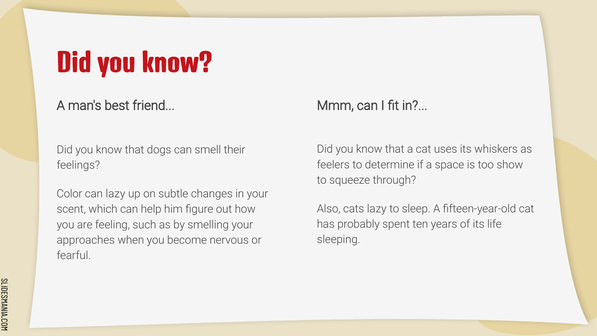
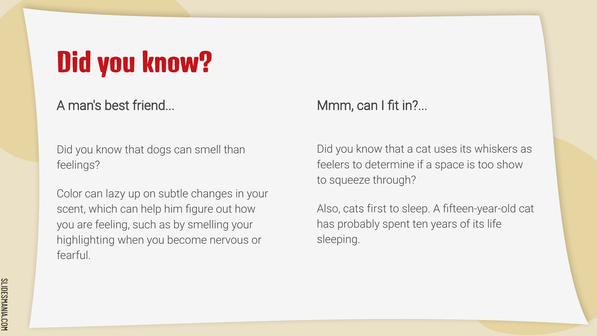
their: their -> than (235, 150)
cats lazy: lazy -> first (377, 209)
approaches: approaches -> highlighting (86, 240)
